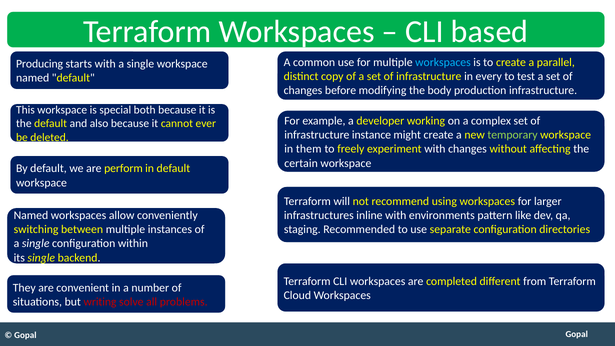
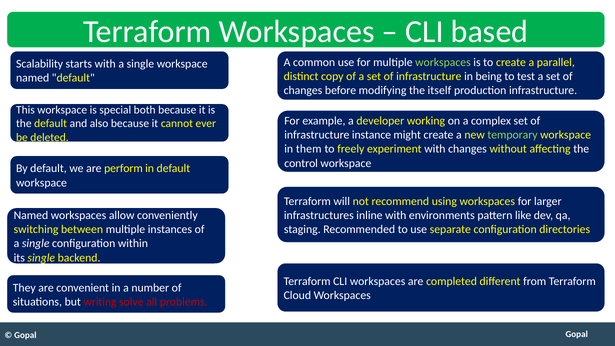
workspaces colour: light blue -> light green (443, 62)
Producing: Producing -> Scalability (40, 64)
every: every -> being (489, 76)
body: body -> itself (439, 90)
certain: certain -> control (301, 163)
